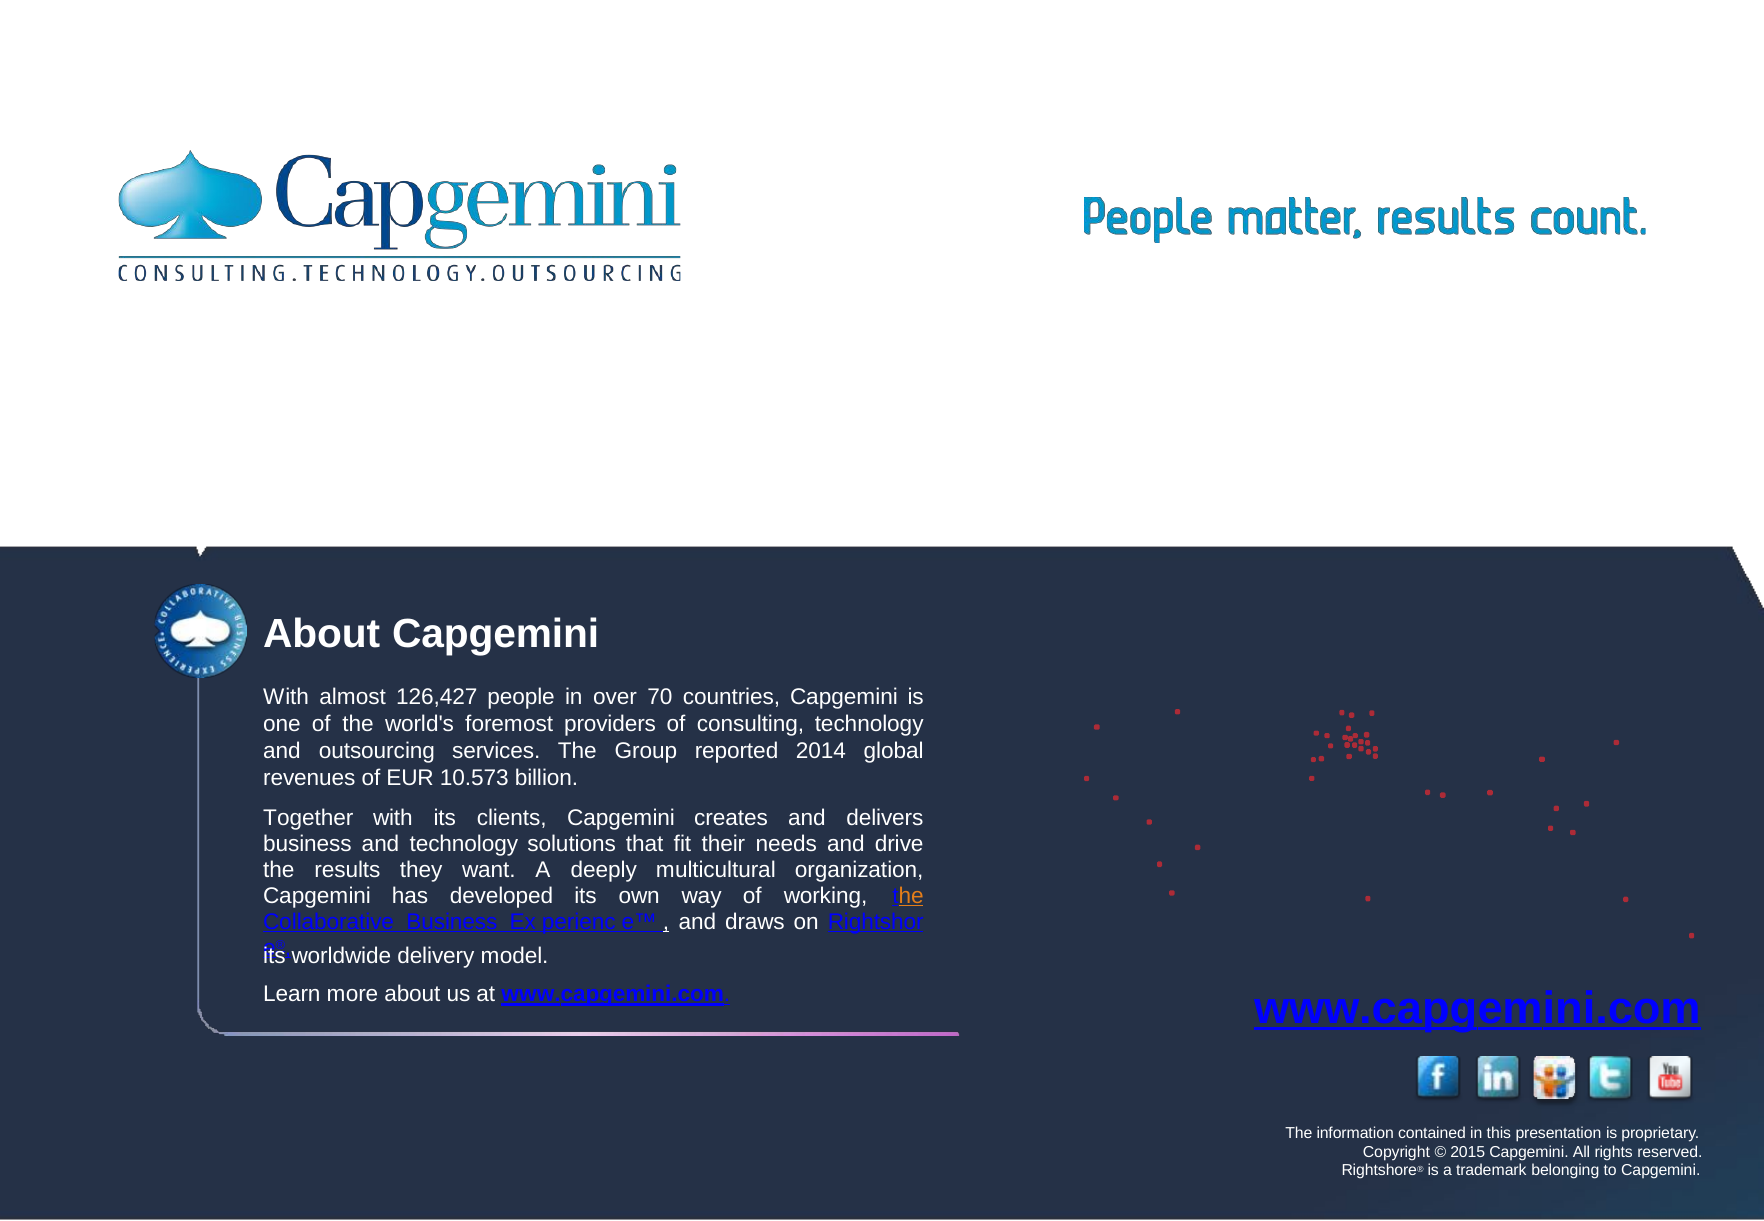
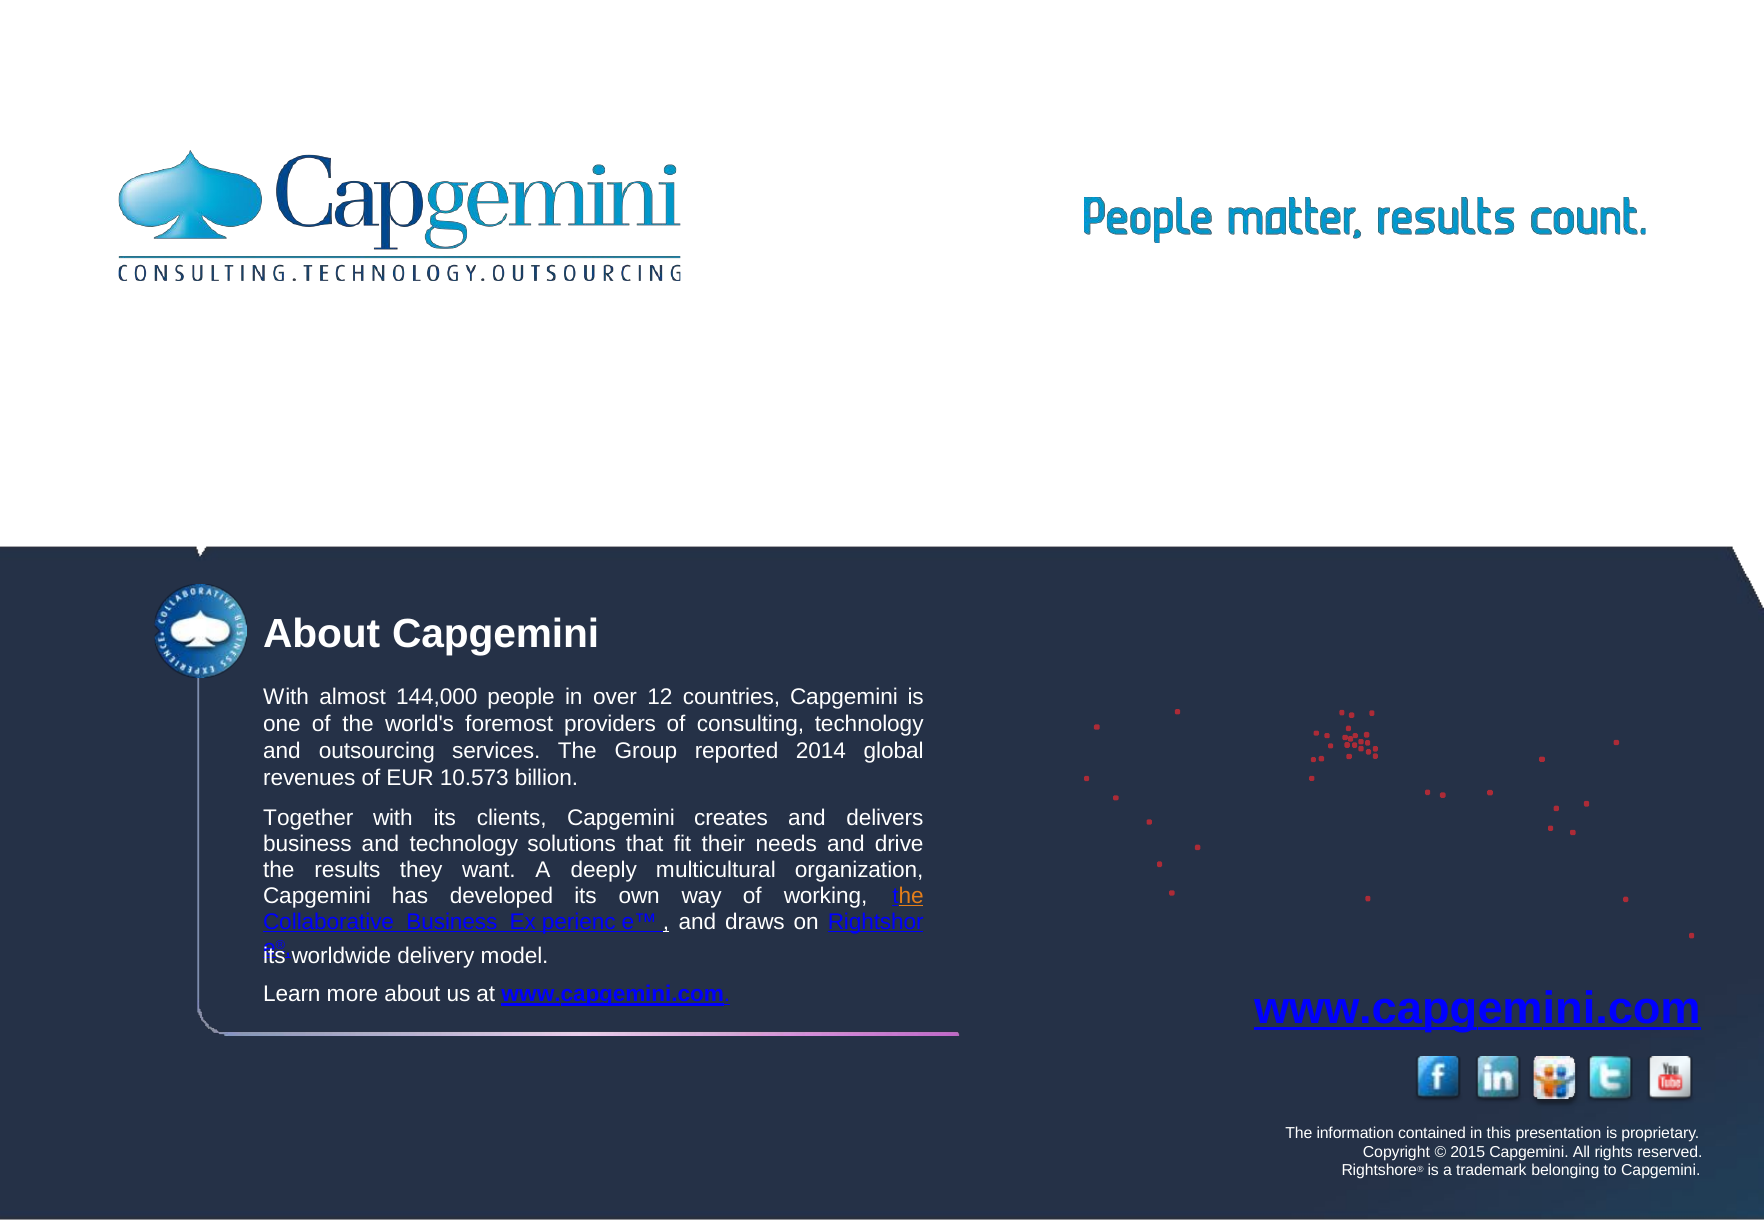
126,427: 126,427 -> 144,000 (437, 697)
70: 70 -> 12 (660, 697)
